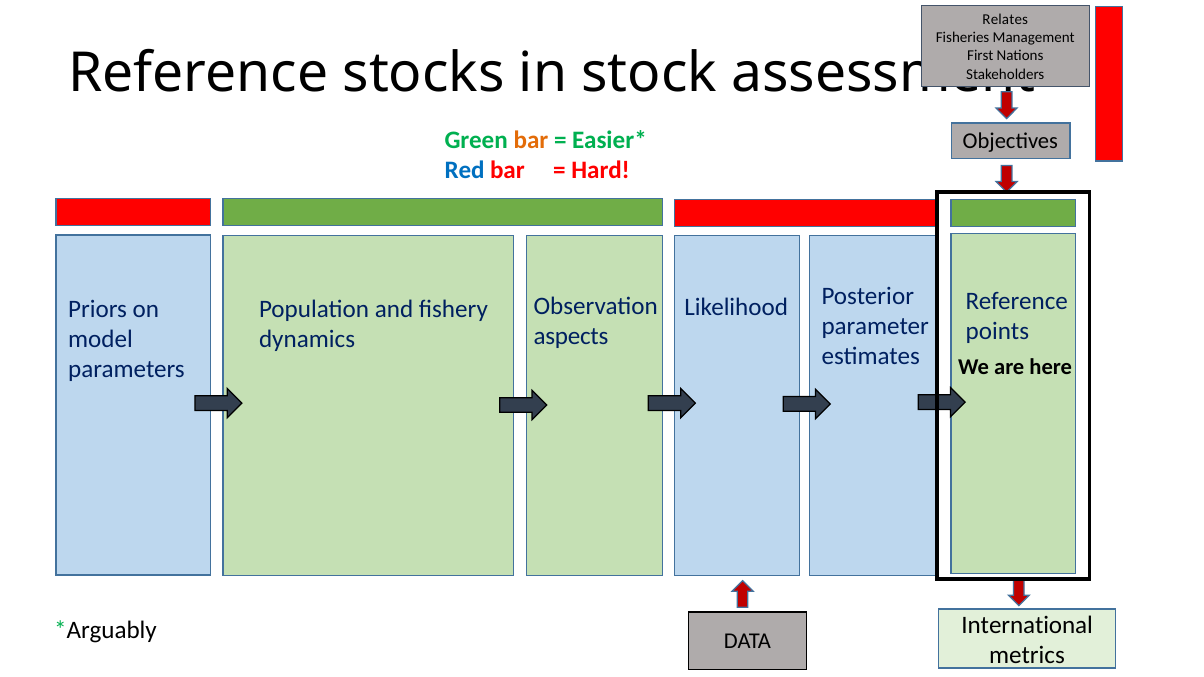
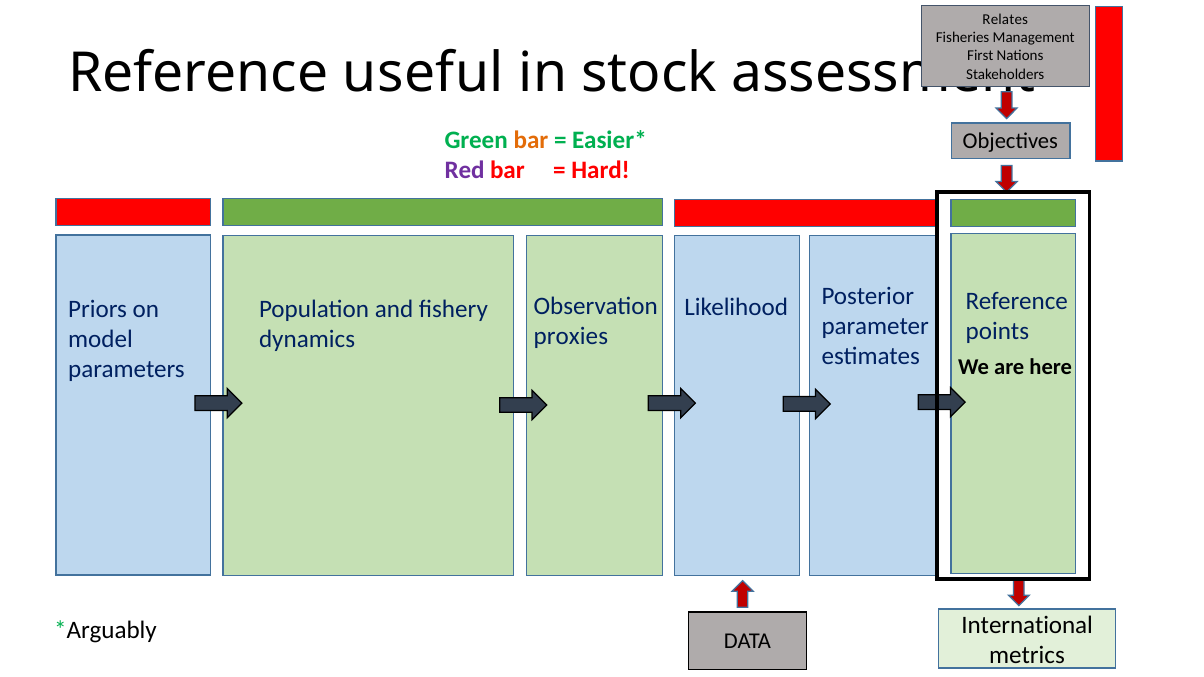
stocks: stocks -> useful (423, 73)
Red colour: blue -> purple (464, 170)
aspects: aspects -> proxies (571, 337)
